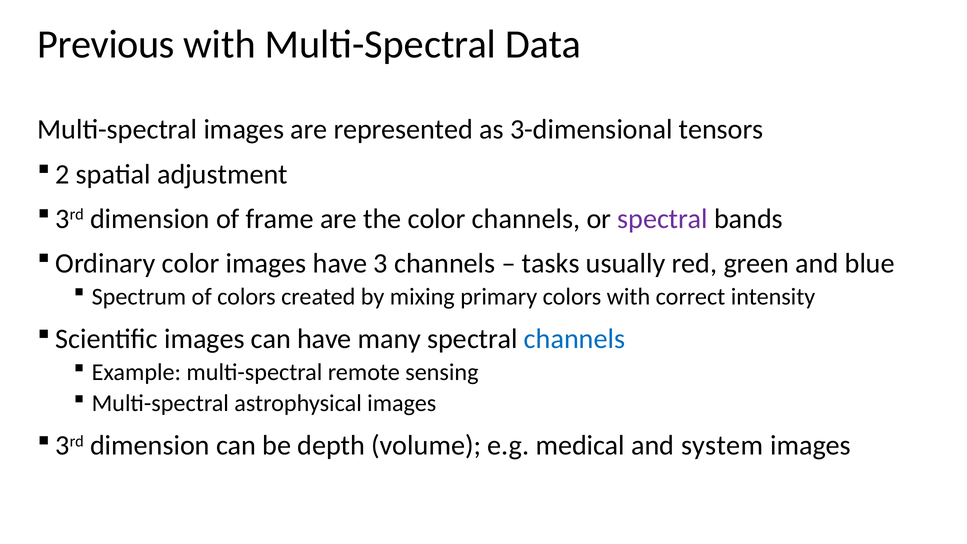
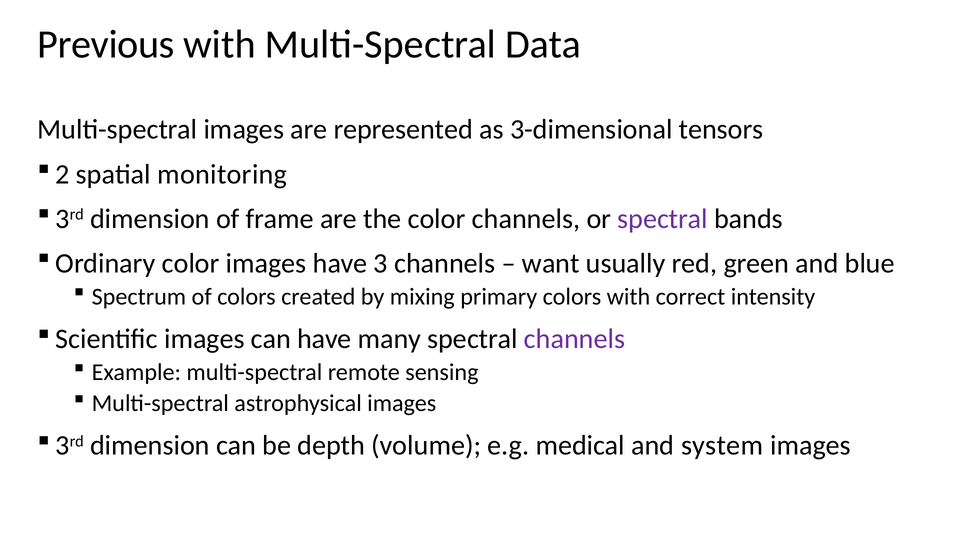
adjustment: adjustment -> monitoring (222, 174)
tasks: tasks -> want (551, 263)
channels colour: blue -> purple (574, 339)
